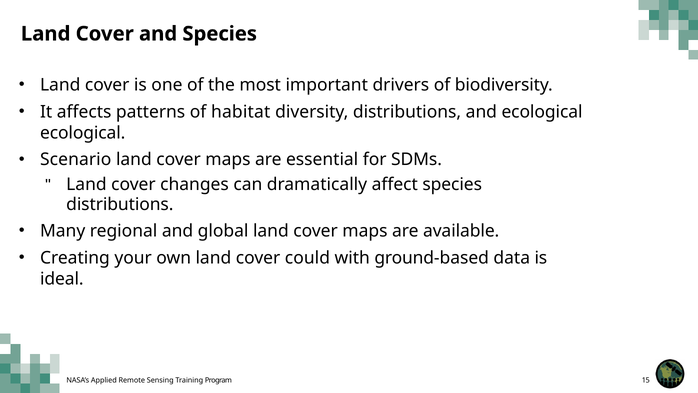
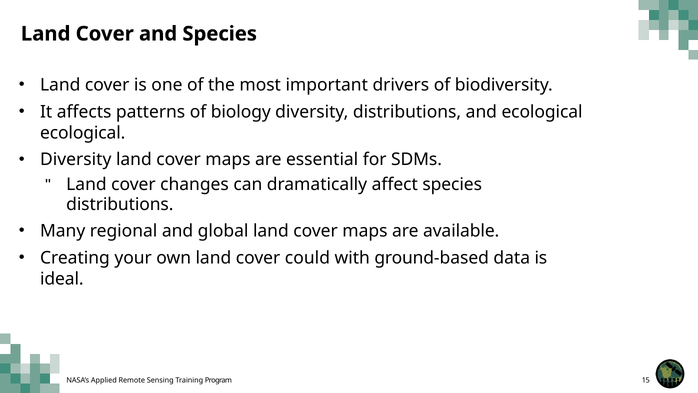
habitat: habitat -> biology (241, 112)
Scenario: Scenario -> Diversity (76, 160)
